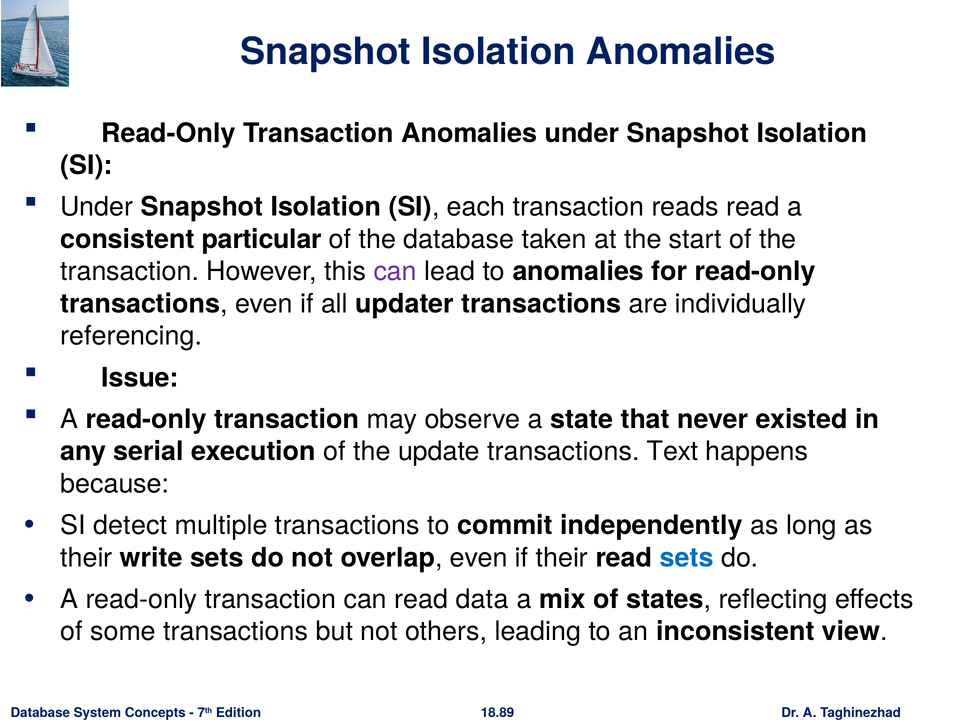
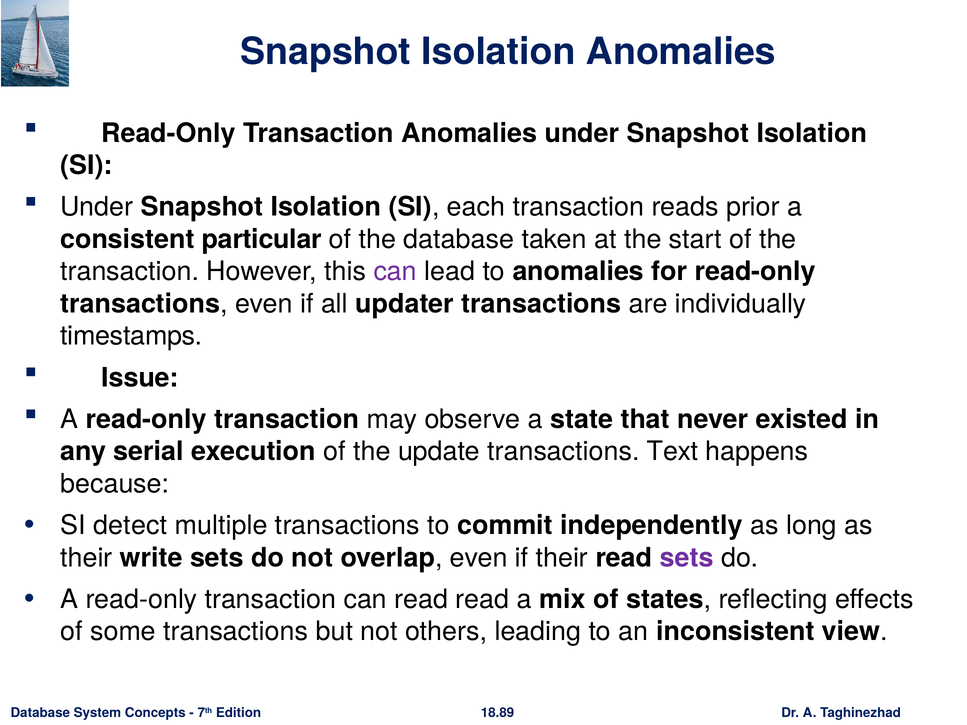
reads read: read -> prior (753, 207)
referencing: referencing -> timestamps (131, 336)
sets colour: blue -> purple (687, 558)
read data: data -> read (482, 600)
